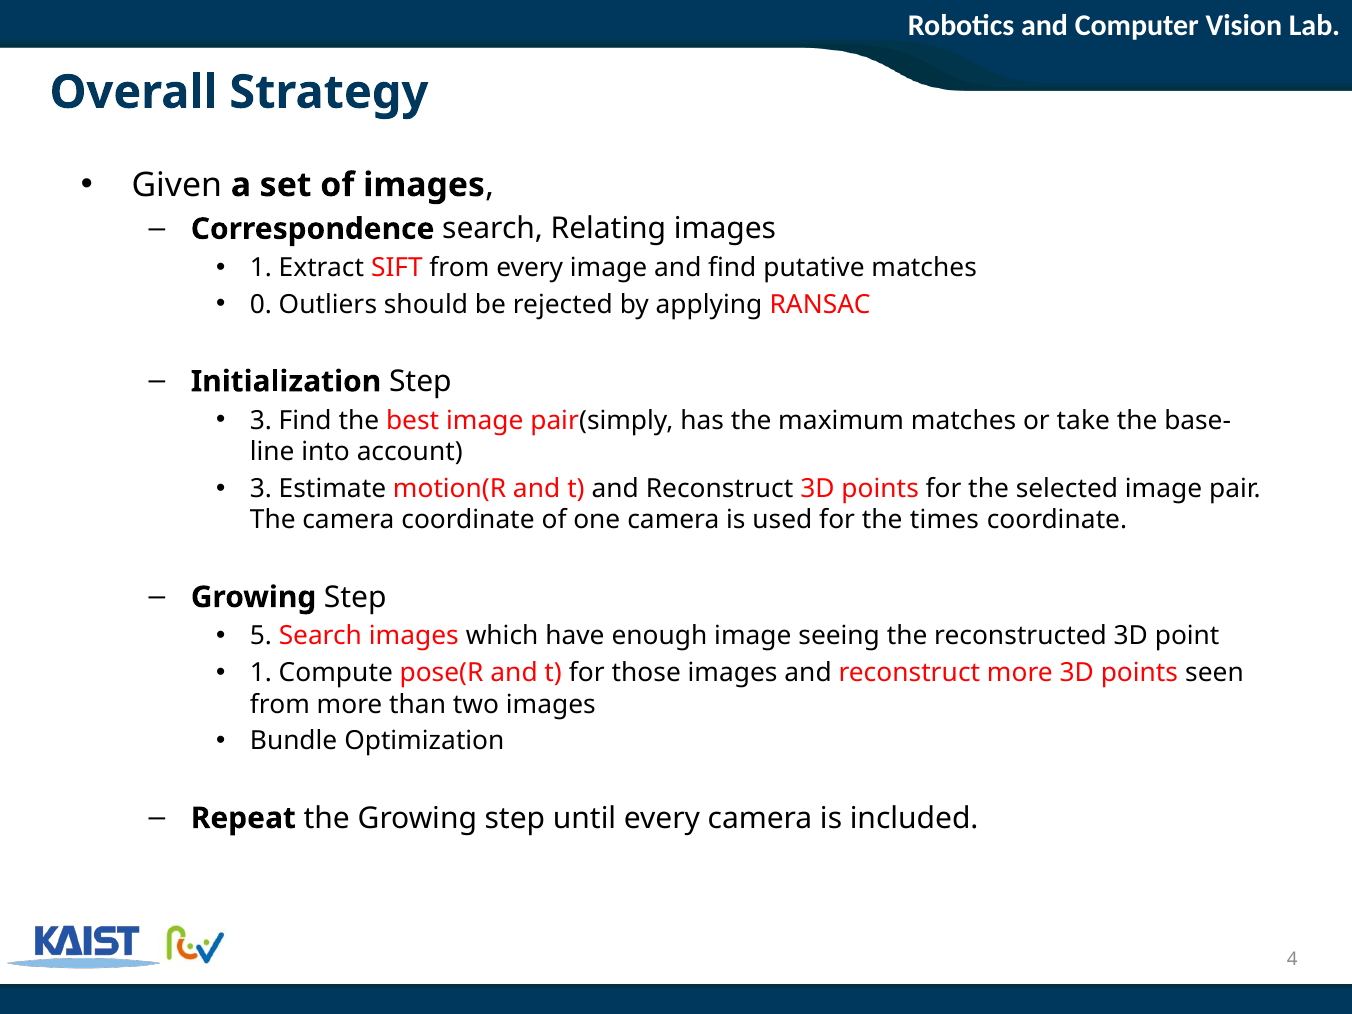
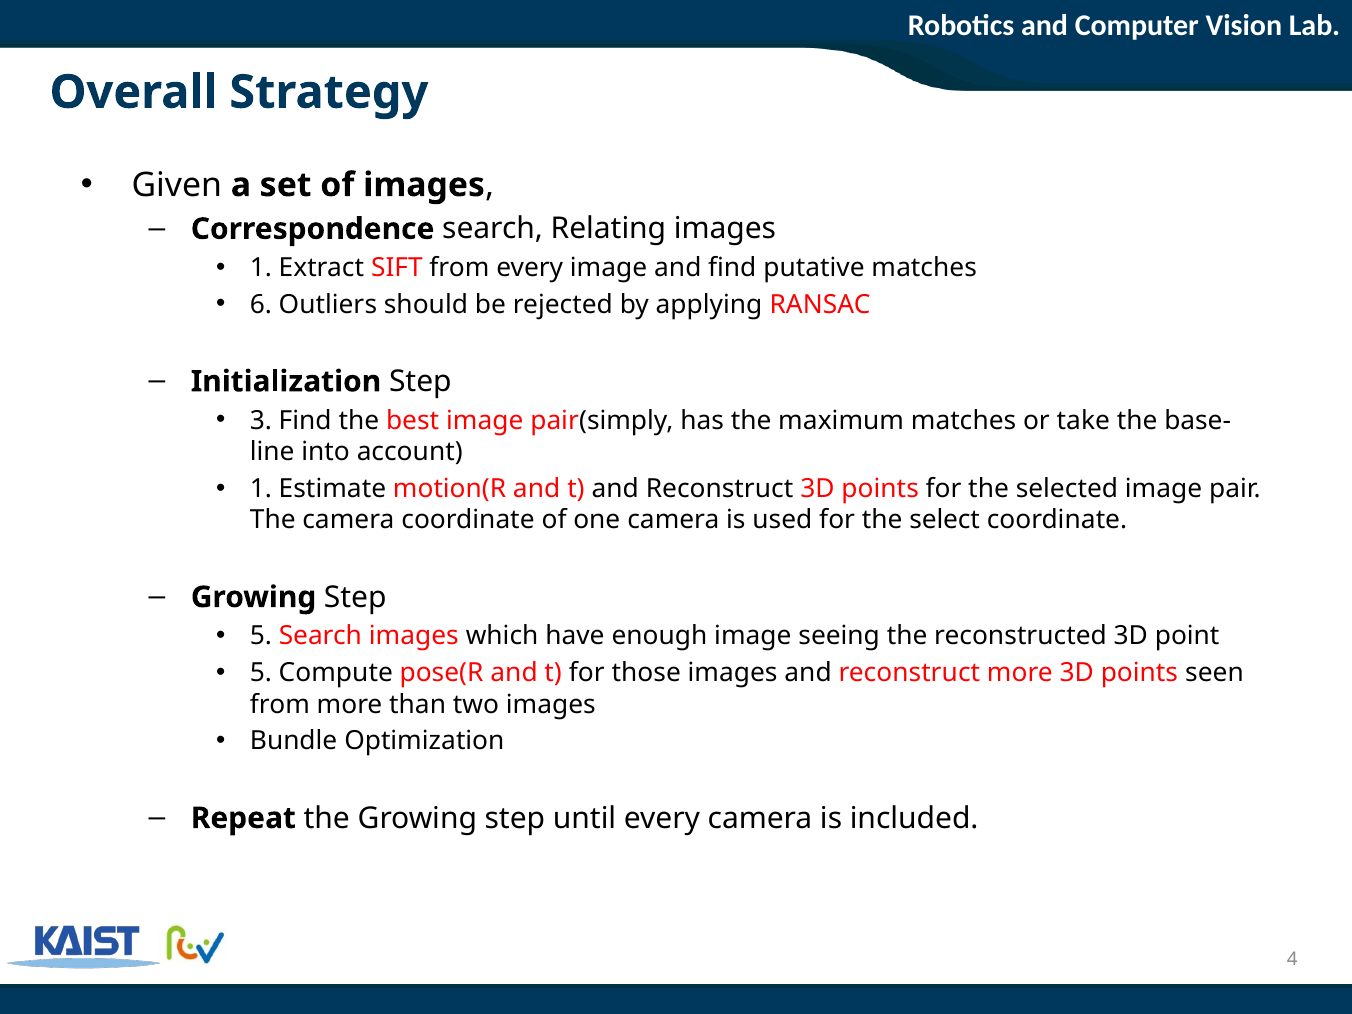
0: 0 -> 6 (261, 305)
3: 3 -> 1 (261, 489)
times: times -> select (945, 520)
1: 1 -> 5 (261, 673)
